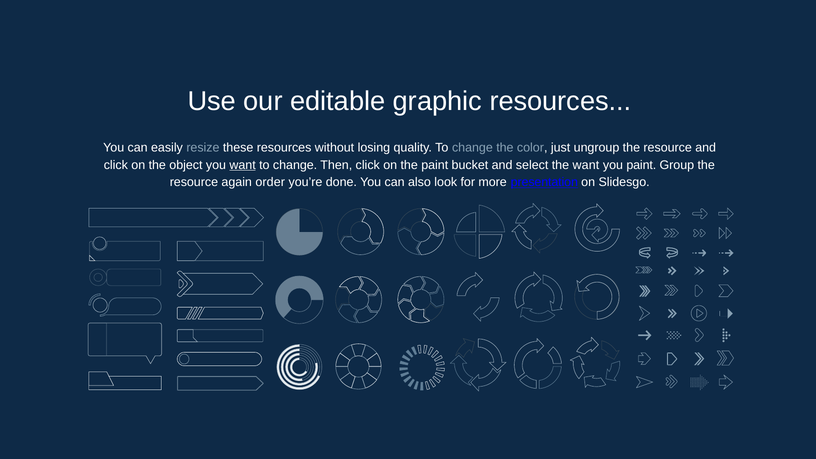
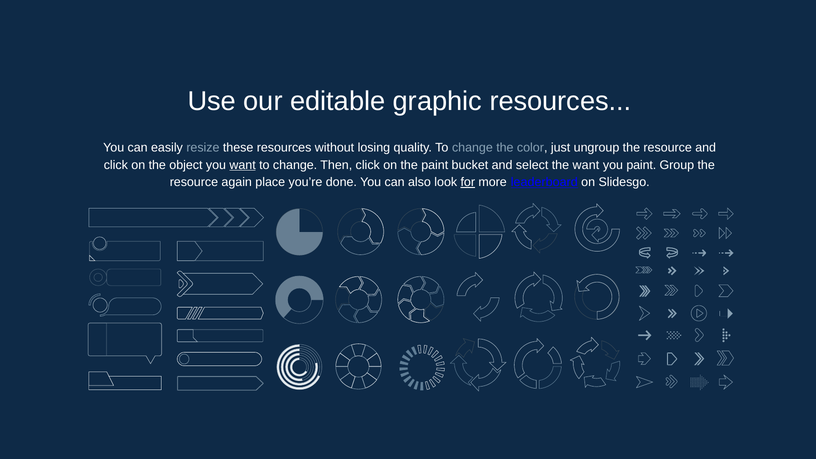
order: order -> place (270, 182)
for underline: none -> present (468, 182)
presentation: presentation -> leaderboard (544, 182)
